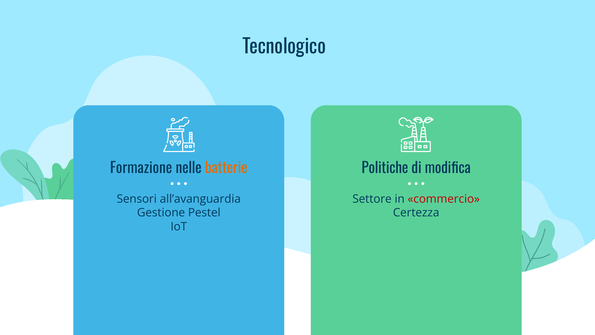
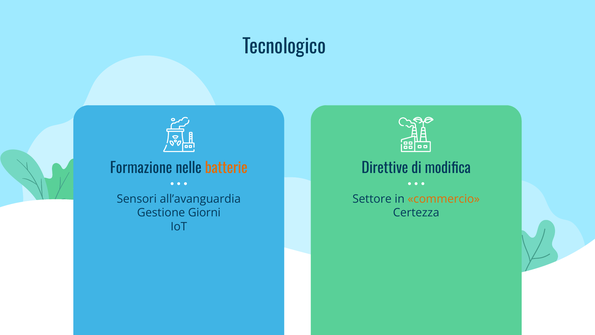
Politiche: Politiche -> Direttive (385, 168)
commercio colour: red -> orange (444, 199)
Pestel: Pestel -> Giorni (204, 213)
